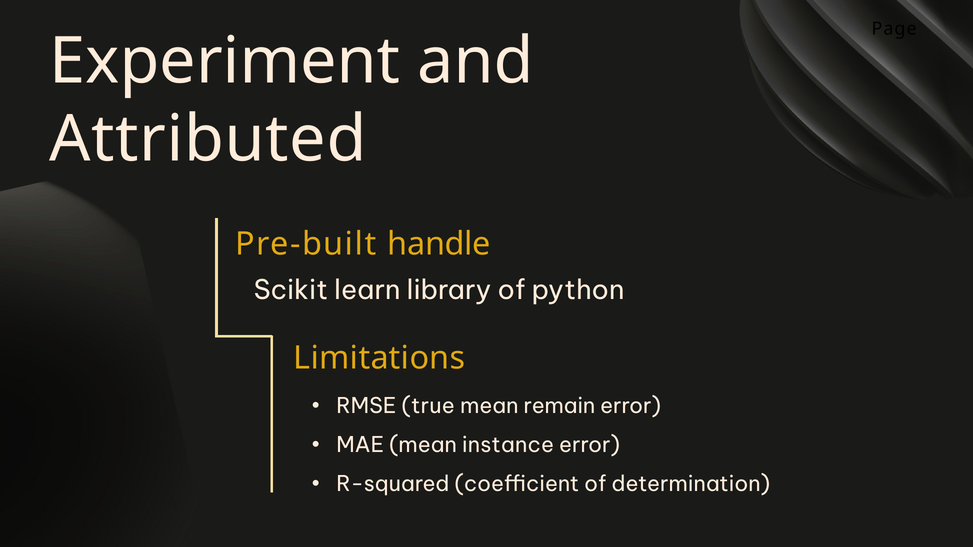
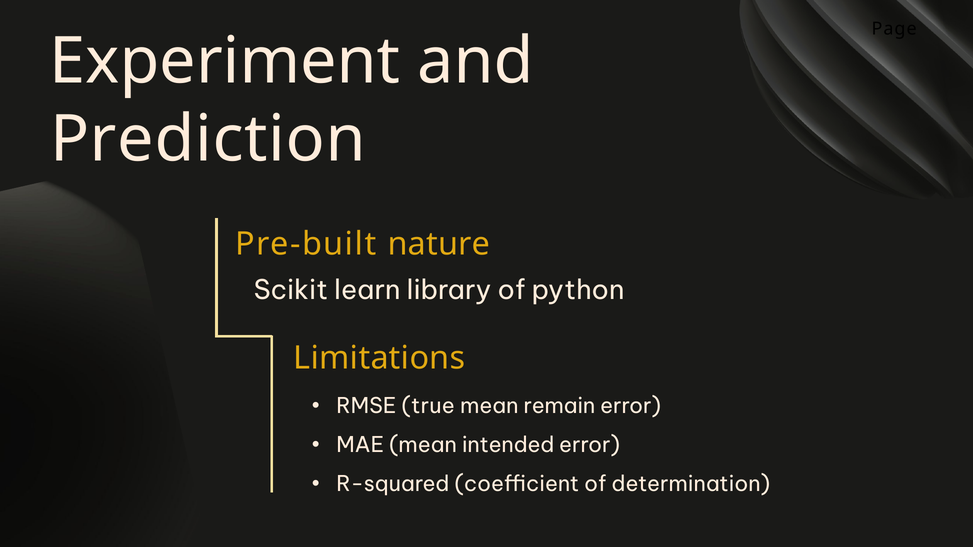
Attributed: Attributed -> Prediction (208, 139)
handle: handle -> nature (439, 244)
instance: instance -> intended (508, 445)
